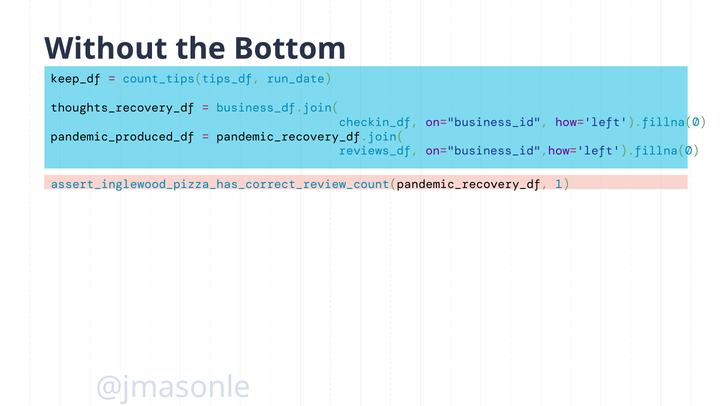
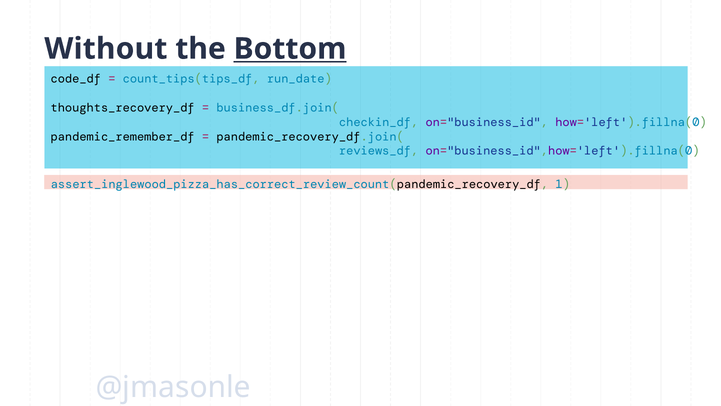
Bottom underline: none -> present (290, 49)
keep_df: keep_df -> code_df (76, 79)
pandemic_produced_df: pandemic_produced_df -> pandemic_remember_df (123, 136)
